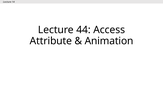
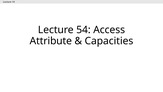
44: 44 -> 54 (83, 30)
Animation: Animation -> Capacities (109, 41)
